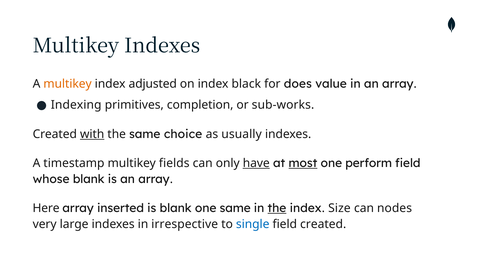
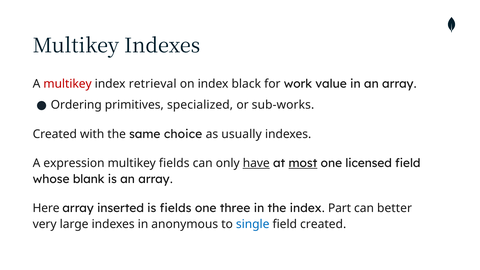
multikey colour: orange -> red (68, 84)
adjusted: adjusted -> retrieval (153, 84)
does: does -> work (298, 84)
Indexing: Indexing -> Ordering (76, 105)
completion: completion -> specialized (200, 105)
with underline: present -> none (92, 134)
timestamp: timestamp -> expression (74, 163)
perform: perform -> licensed (369, 163)
is blank: blank -> fields (176, 208)
one same: same -> three (235, 208)
the underline: present -> none (277, 208)
Size: Size -> Part (340, 208)
nodes: nodes -> better (395, 208)
irrespective: irrespective -> anonymous (185, 224)
